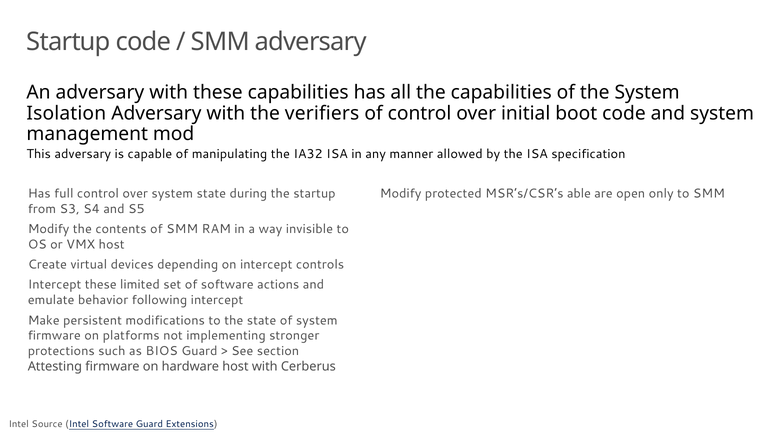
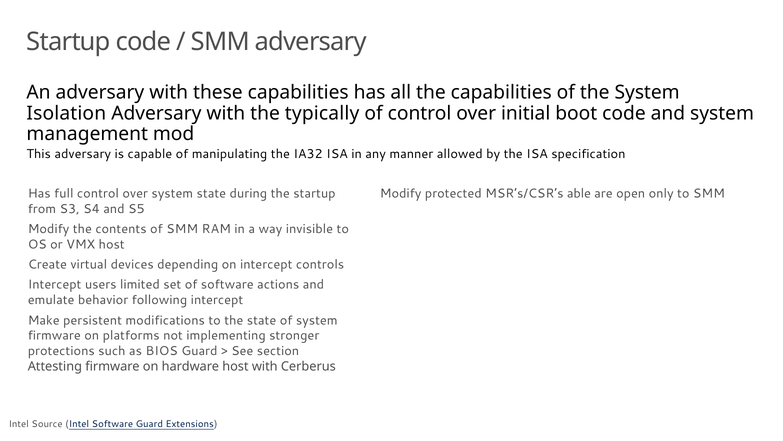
verifiers: verifiers -> typically (322, 113)
Intercept these: these -> users (101, 284)
